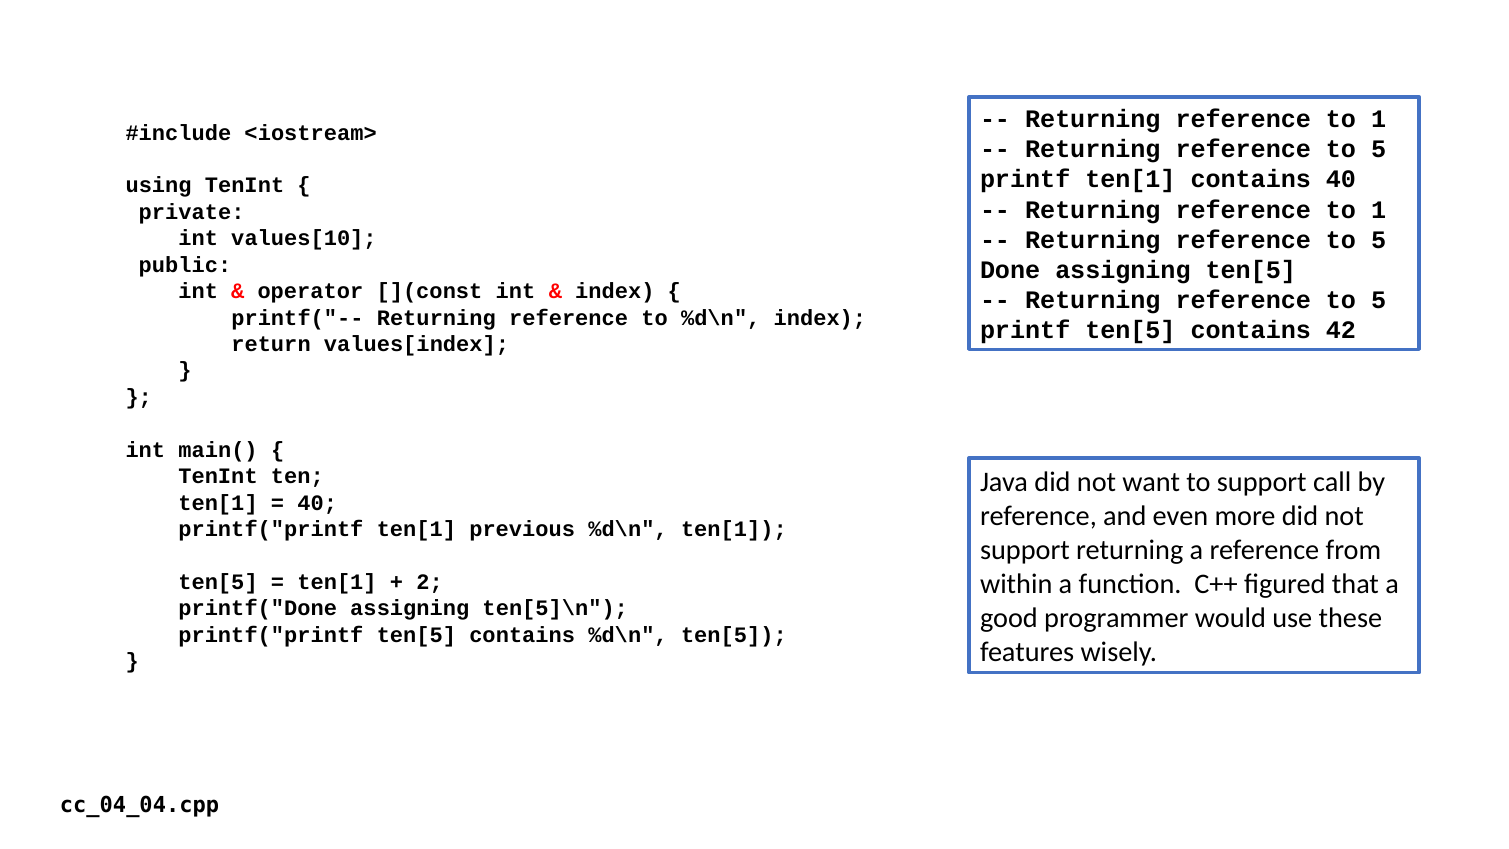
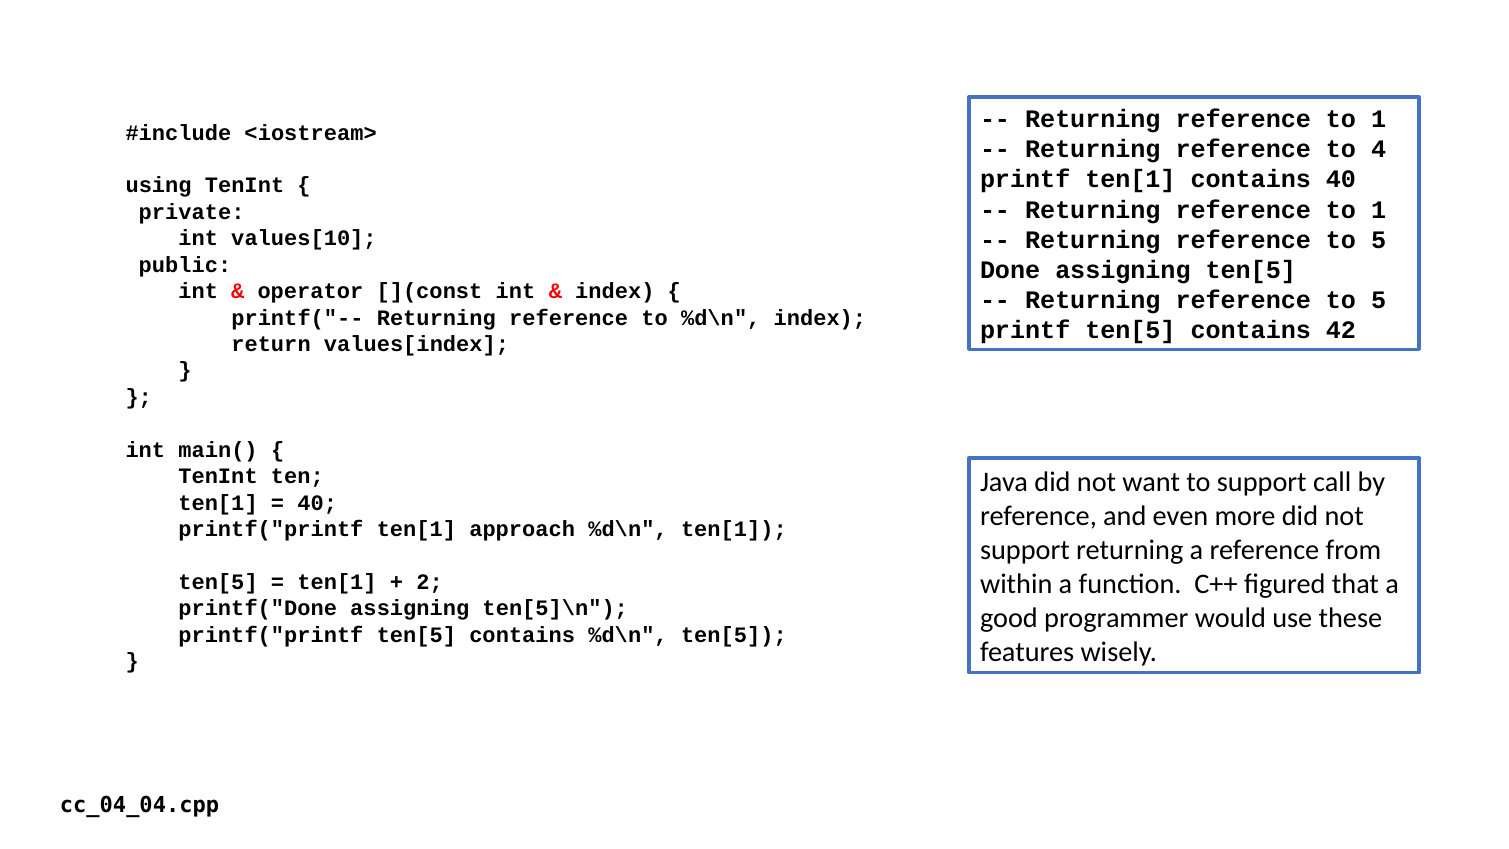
5: 5 -> 4 (1379, 149)
previous: previous -> approach (522, 529)
